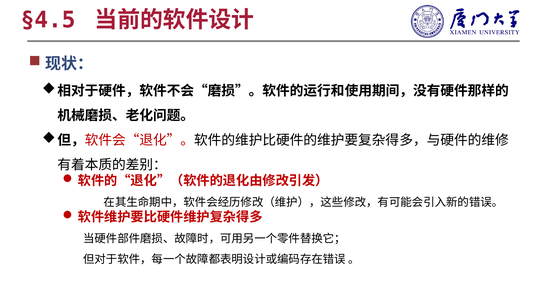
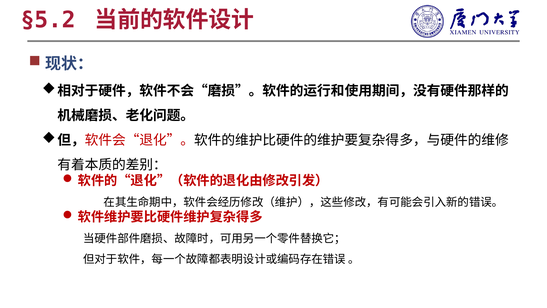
§4.5: §4.5 -> §5.2 (48, 20)
